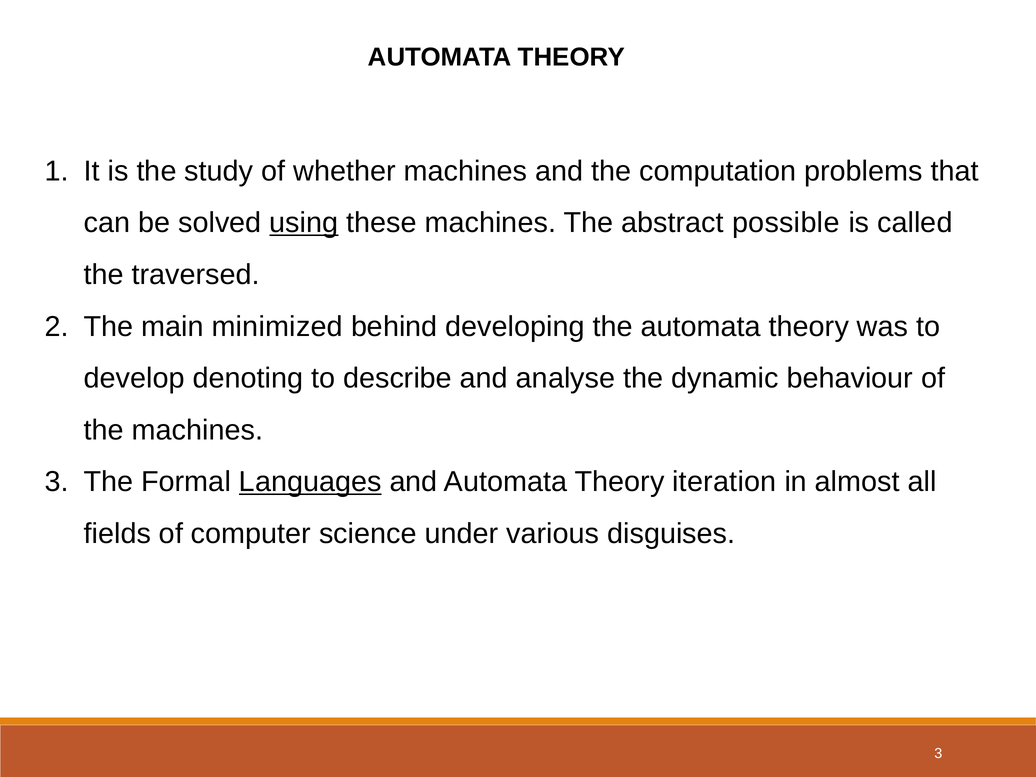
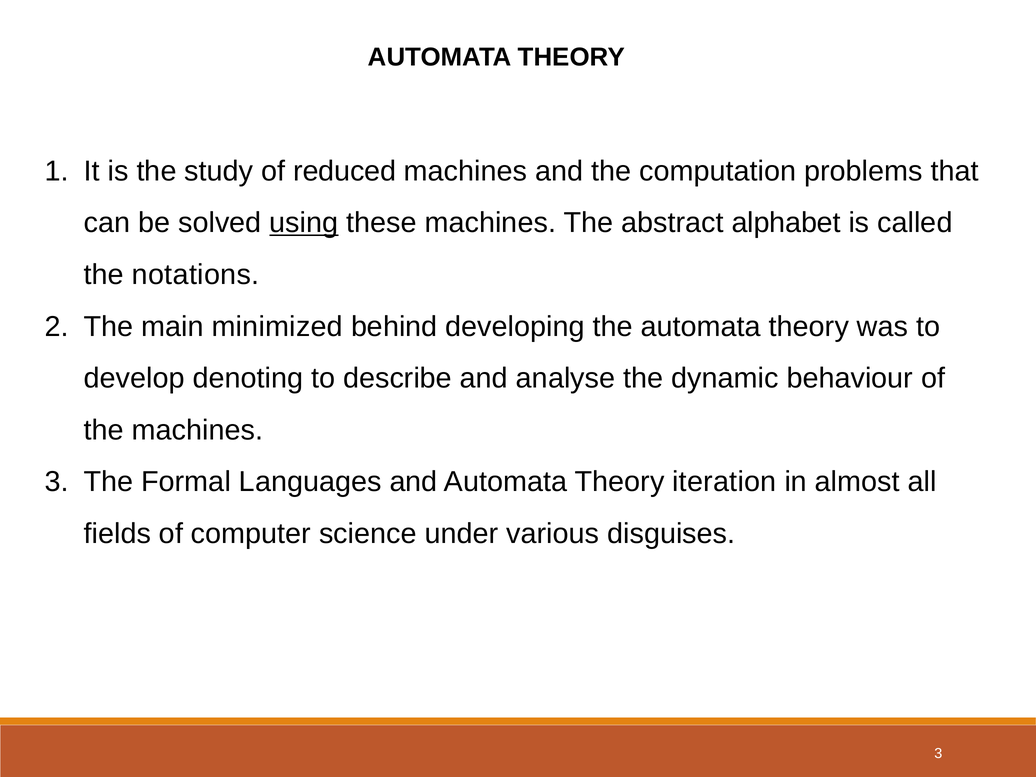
whether: whether -> reduced (345, 171)
possible: possible -> alphabet (786, 223)
traversed: traversed -> notations (196, 275)
Languages underline: present -> none (310, 482)
